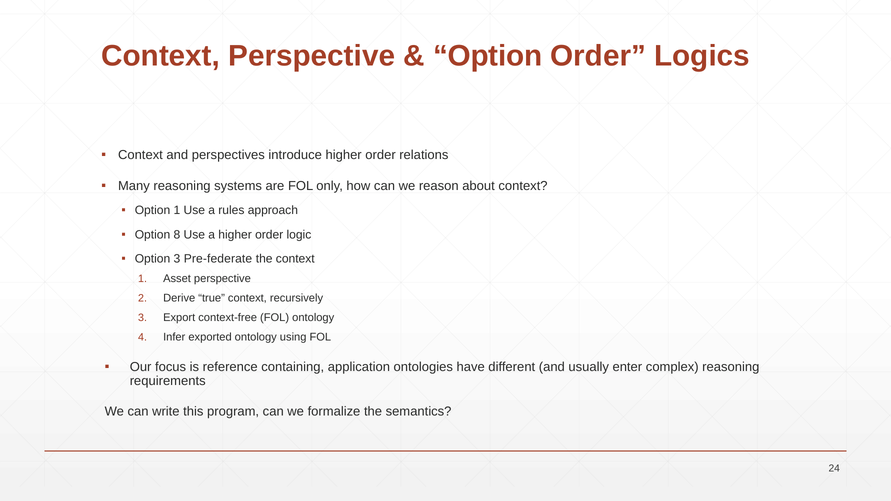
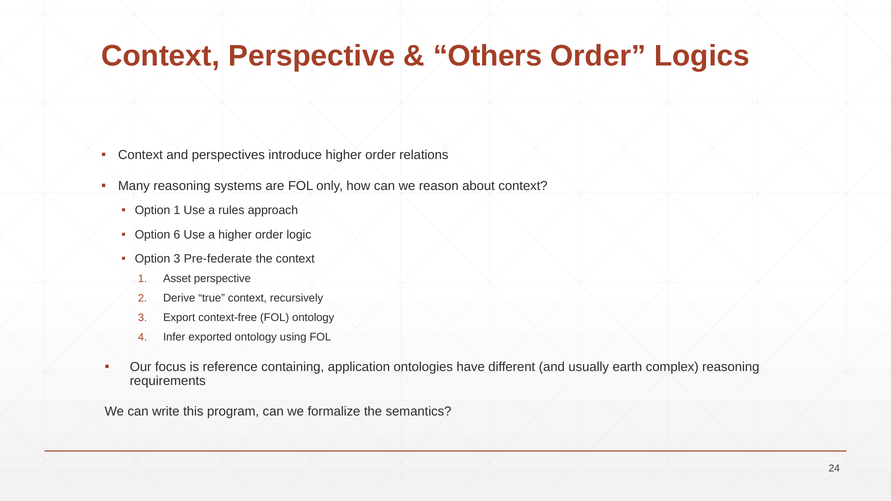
Option: Option -> Others (488, 56)
8: 8 -> 6 (177, 235)
enter: enter -> earth (627, 367)
